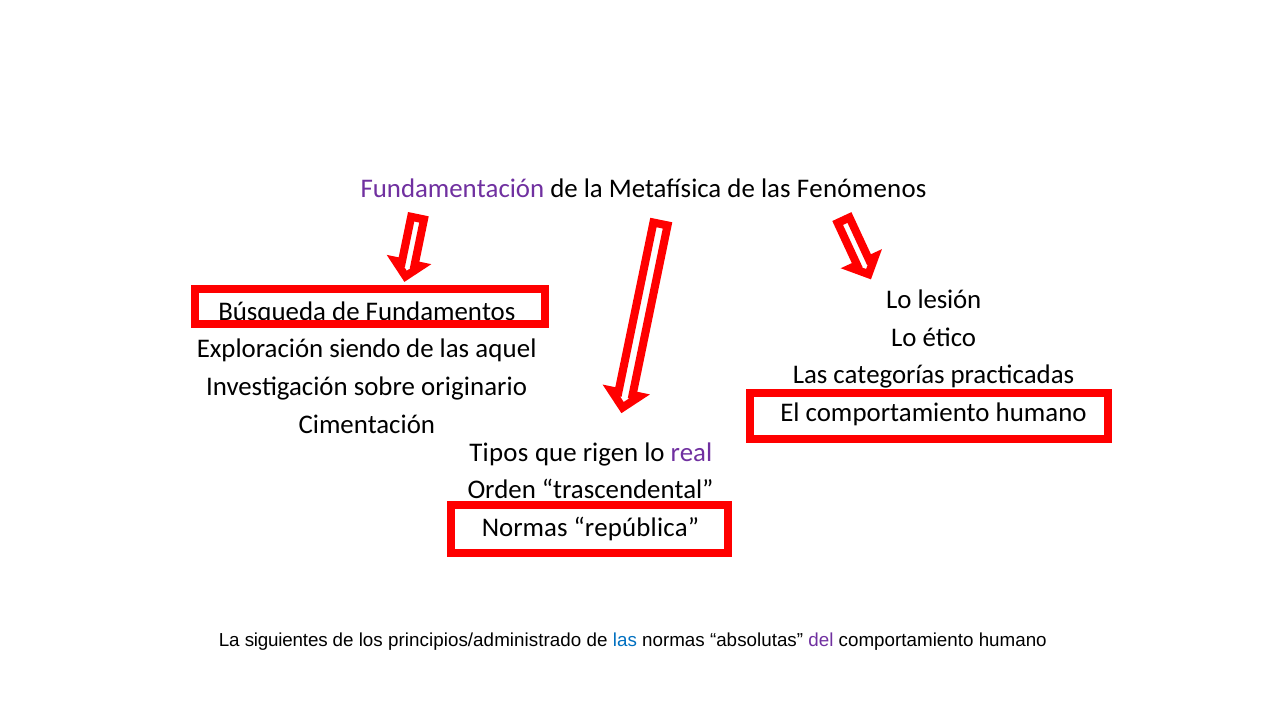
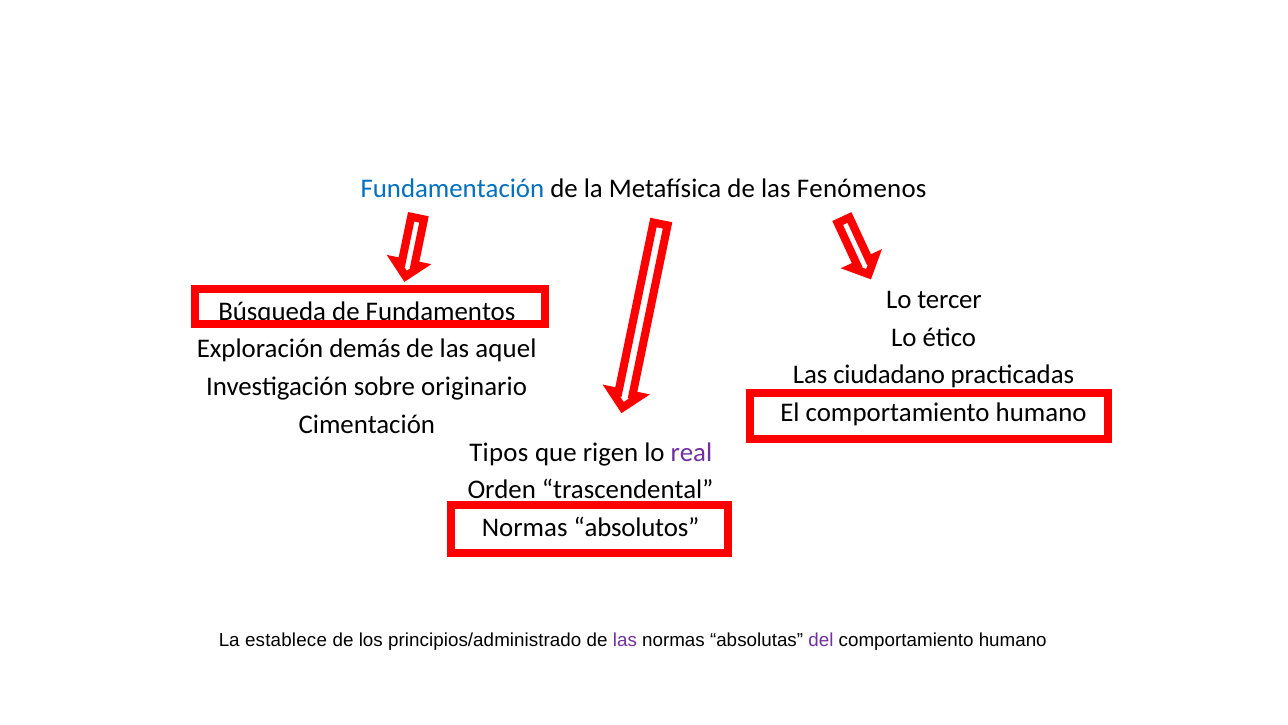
Fundamentación colour: purple -> blue (452, 188)
lesión: lesión -> tercer (949, 300)
siendo: siendo -> demás (365, 349)
categorías: categorías -> ciudadano (889, 375)
república: república -> absolutos (637, 527)
siguientes: siguientes -> establece (286, 640)
las colour: blue -> purple (625, 640)
